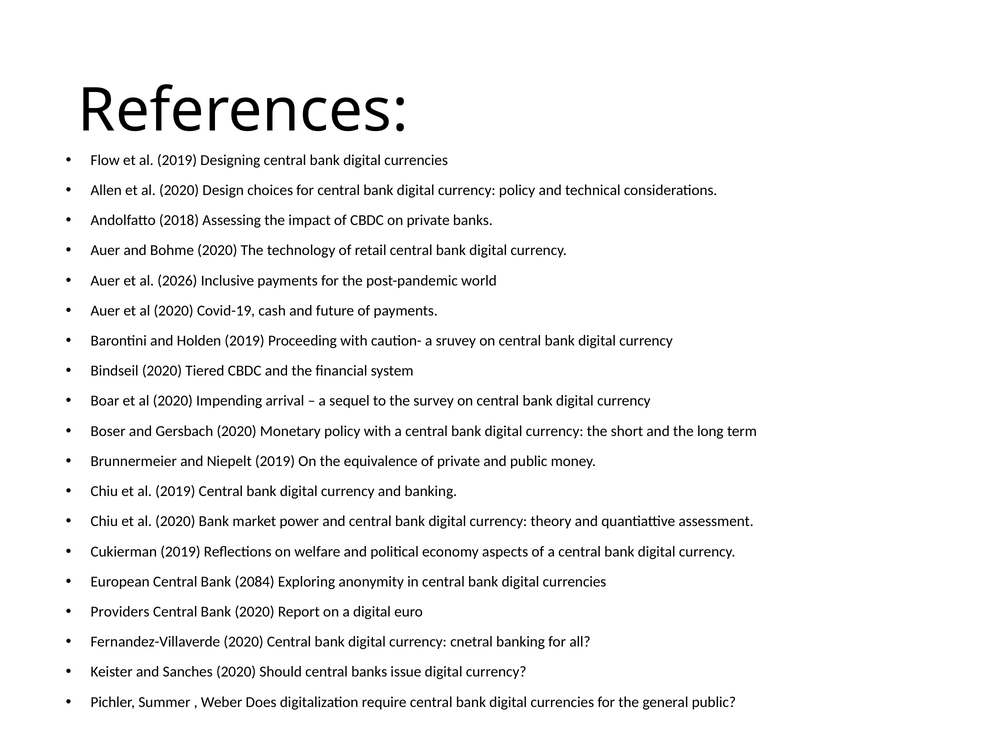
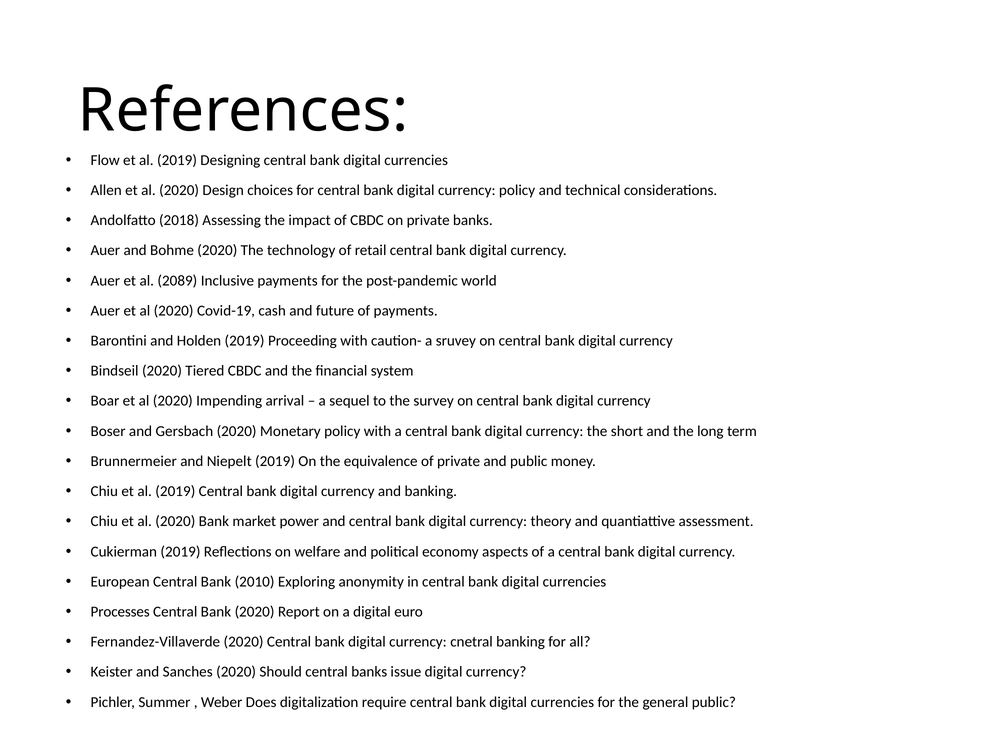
2026: 2026 -> 2089 (177, 280)
2084: 2084 -> 2010 (255, 581)
Providers: Providers -> Processes (120, 611)
